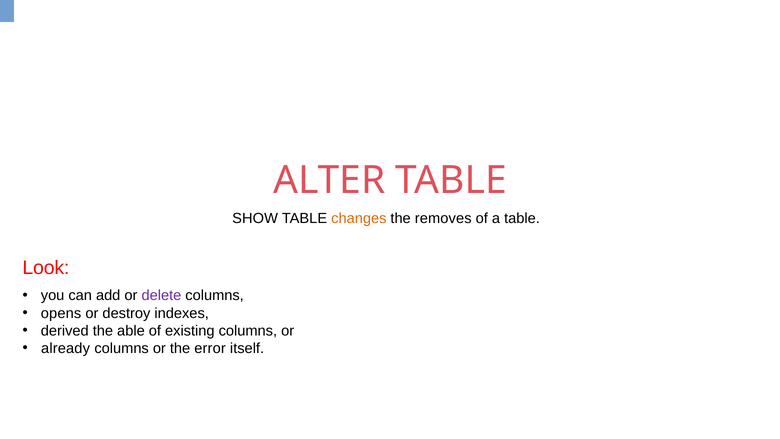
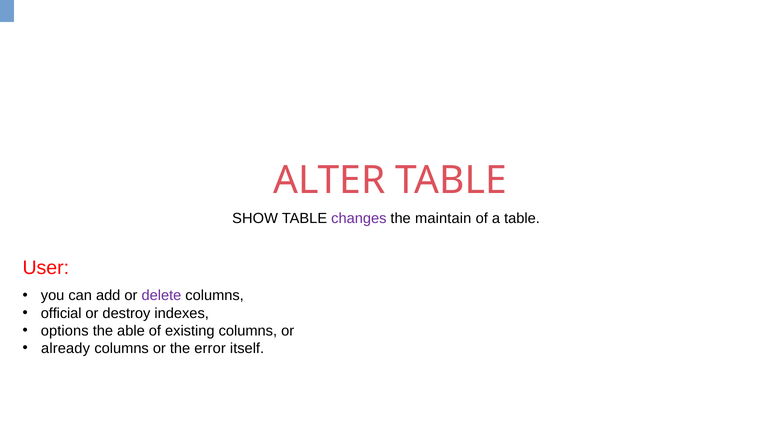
changes colour: orange -> purple (359, 218)
removes: removes -> maintain (443, 218)
Look: Look -> User (46, 268)
opens: opens -> official (61, 313)
derived: derived -> options (65, 331)
